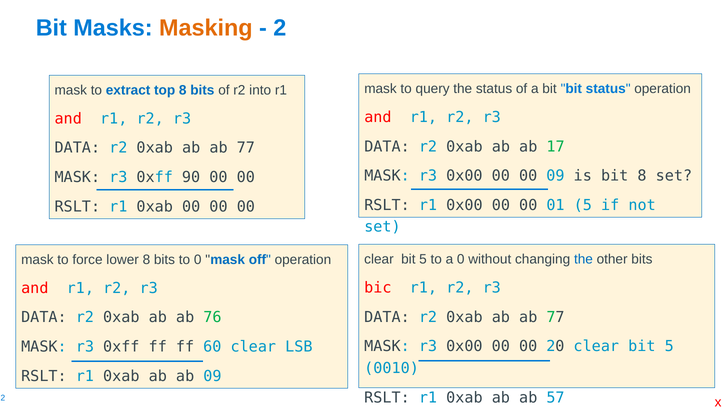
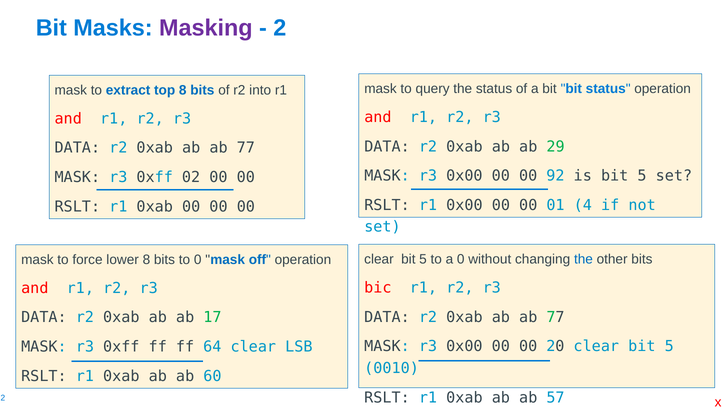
Masking colour: orange -> purple (206, 28)
17: 17 -> 29 (556, 147)
00 09: 09 -> 92 (555, 176)
is bit 8: 8 -> 5 (642, 176)
90: 90 -> 02 (191, 177)
01 5: 5 -> 4 (583, 205)
76: 76 -> 17 (212, 317)
60: 60 -> 64 (212, 347)
ab 09: 09 -> 60 (212, 376)
